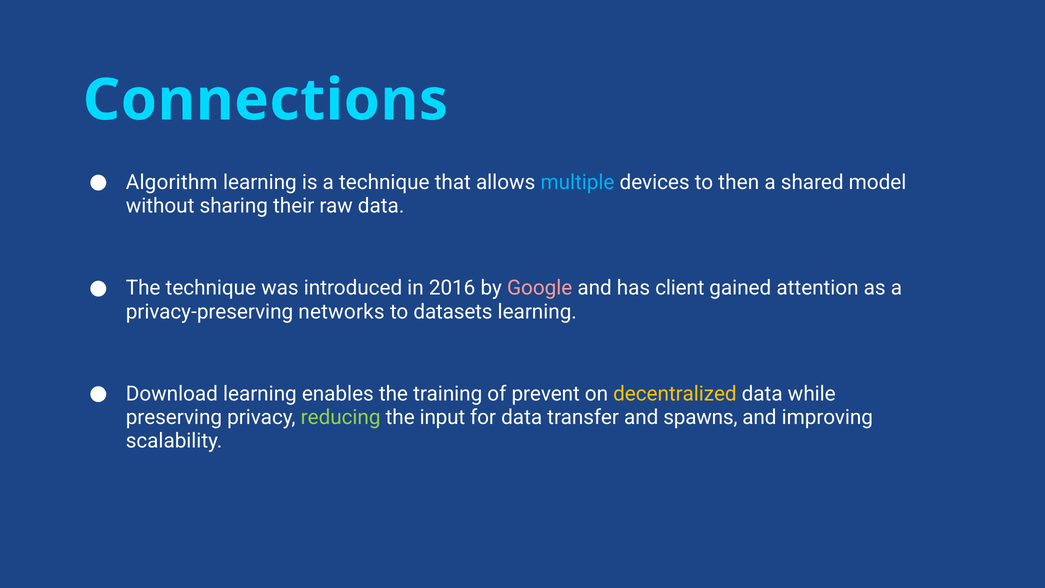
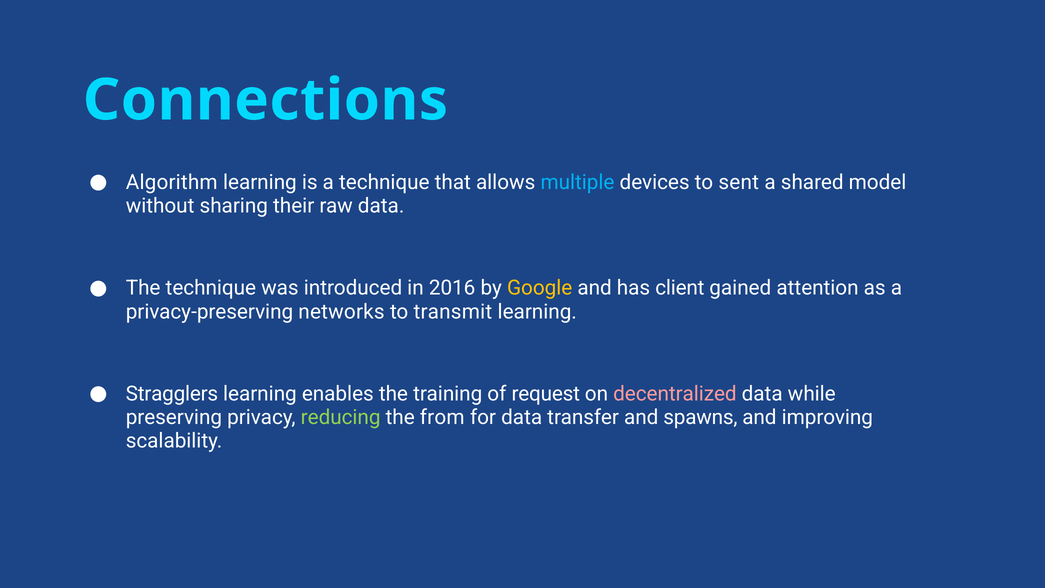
then: then -> sent (739, 182)
Google colour: pink -> yellow (540, 288)
datasets: datasets -> transmit (453, 312)
Download: Download -> Stragglers (172, 394)
prevent: prevent -> request (546, 394)
decentralized colour: yellow -> pink (675, 394)
input: input -> from (442, 417)
